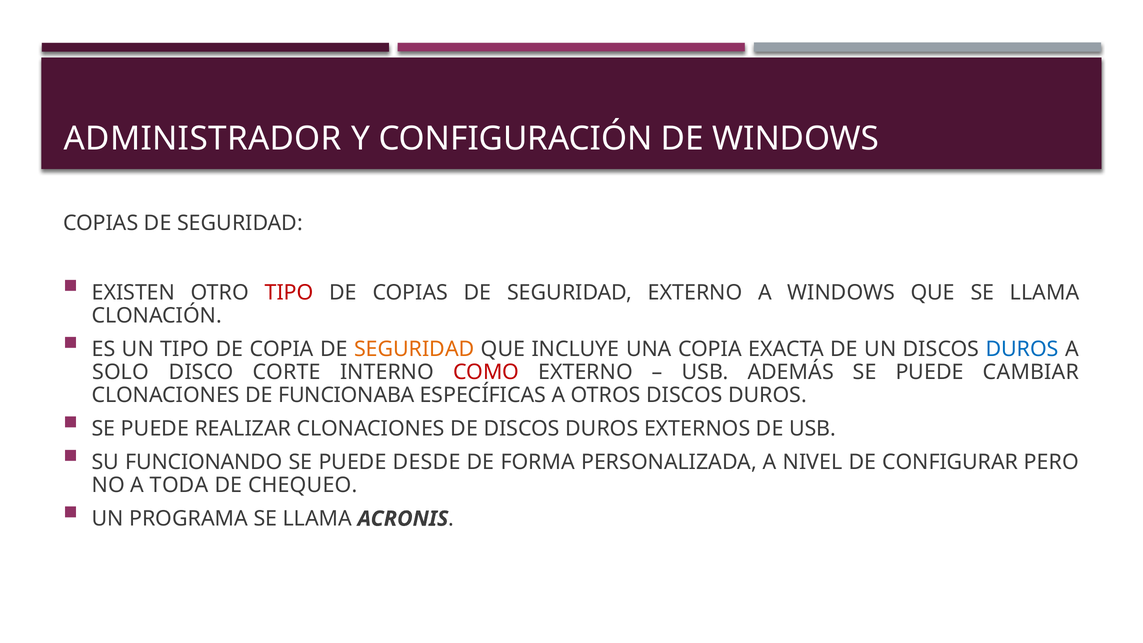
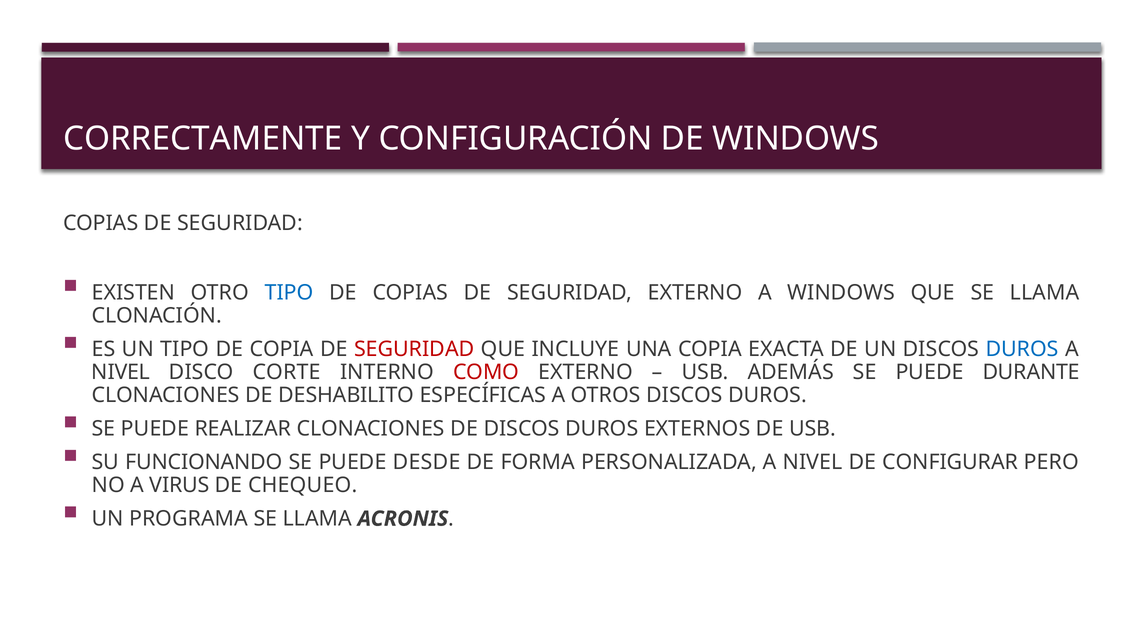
ADMINISTRADOR: ADMINISTRADOR -> CORRECTAMENTE (203, 139)
TIPO colour: red -> blue (289, 292)
SEGURIDAD colour: orange -> red (414, 349)
SOLO: SOLO -> NIVEL (121, 372)
CAMBIAR: CAMBIAR -> DURANTE (1031, 372)
FUNCIONABA: FUNCIONABA -> DESHABILITO (346, 395)
TODA: TODA -> VIRUS (179, 485)
